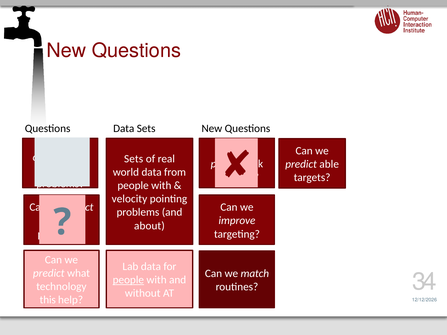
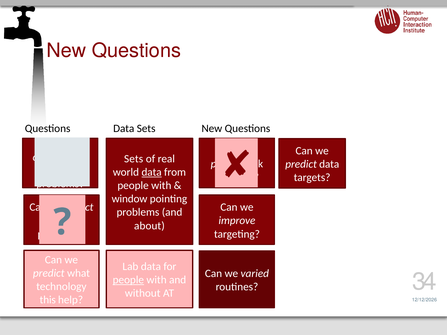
predict able: able -> data (329, 164)
data underline: none -> present (152, 172)
velocity: velocity -> window (130, 199)
match: match -> varied (255, 274)
